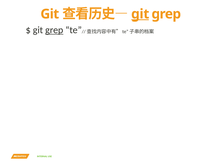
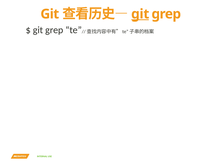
grep underline: present -> none (54, 30)
